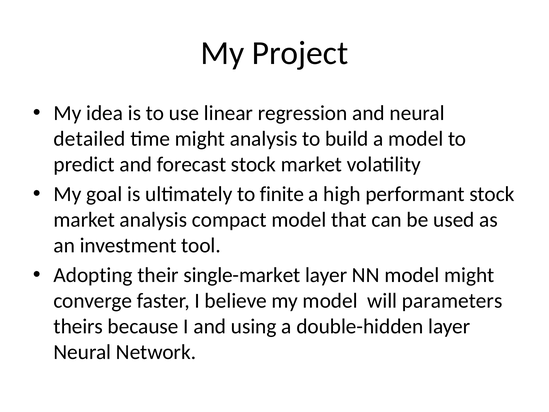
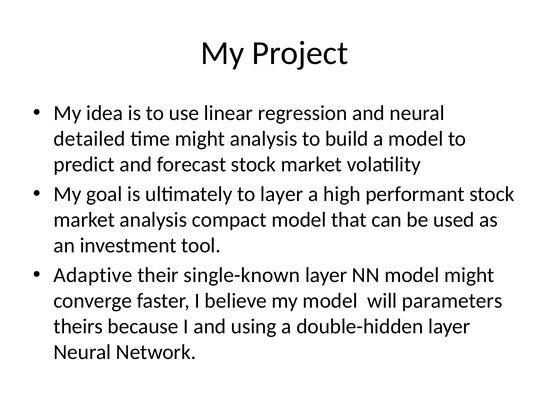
to finite: finite -> layer (282, 194)
Adopting: Adopting -> Adaptive (93, 275)
single-market: single-market -> single-known (242, 275)
